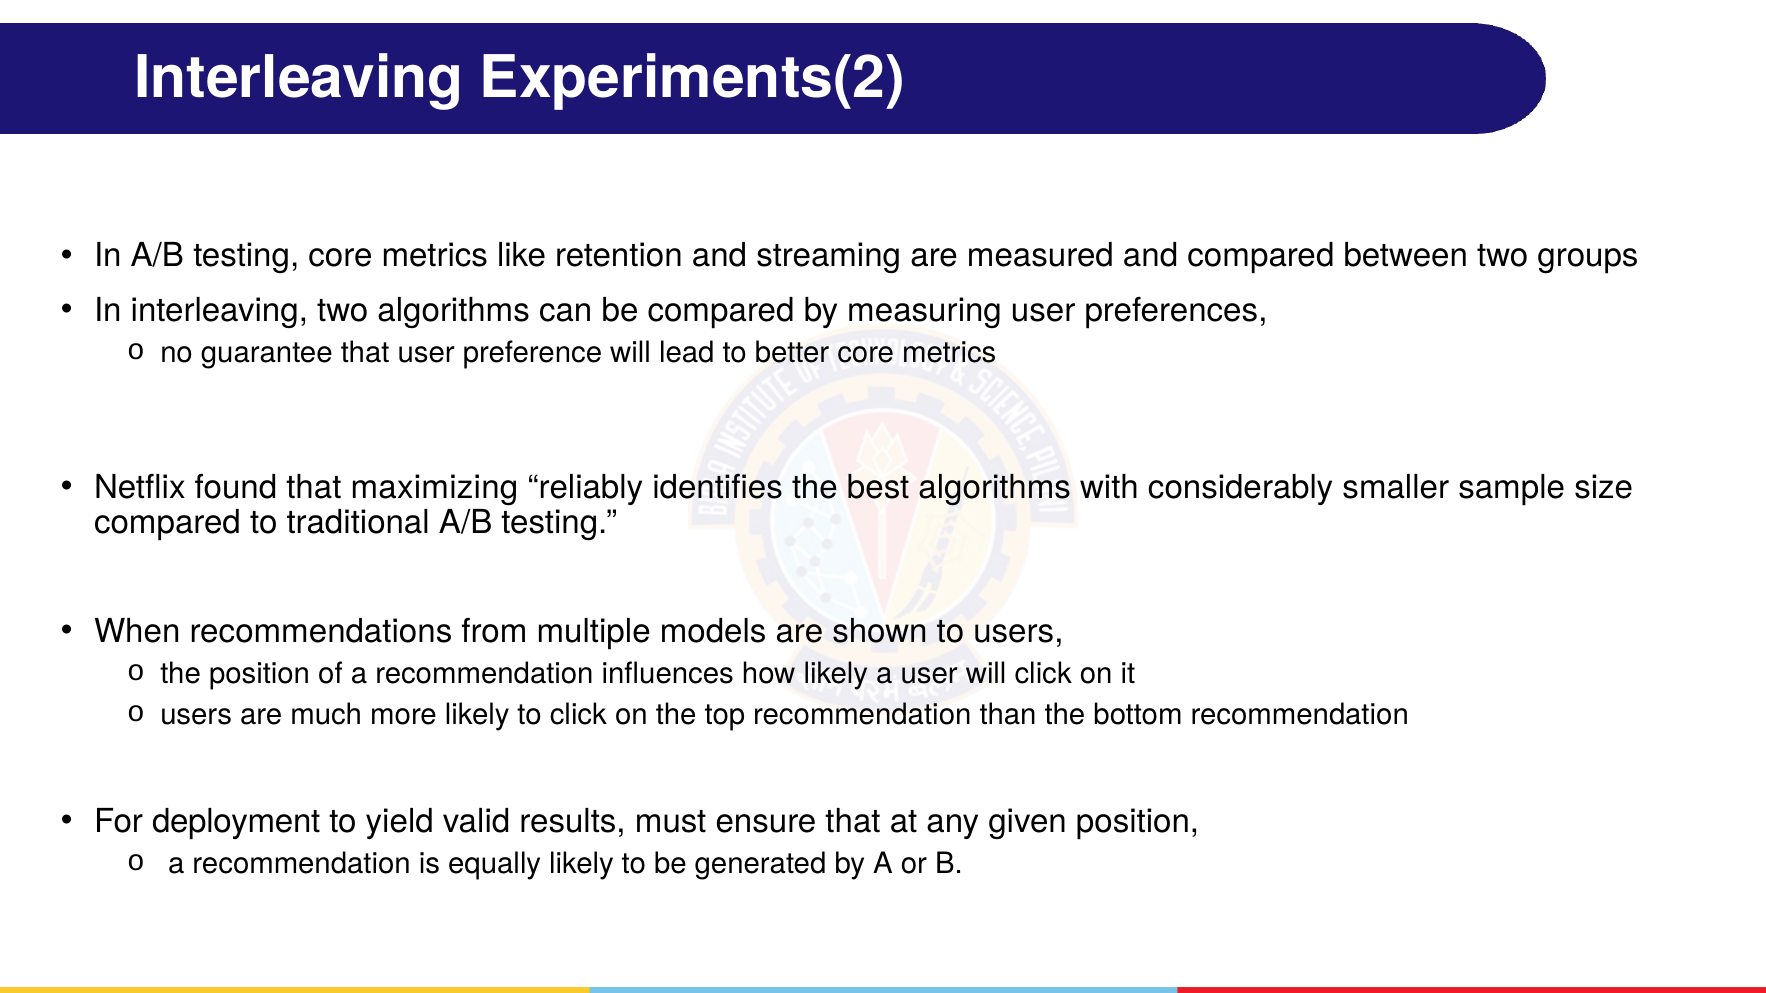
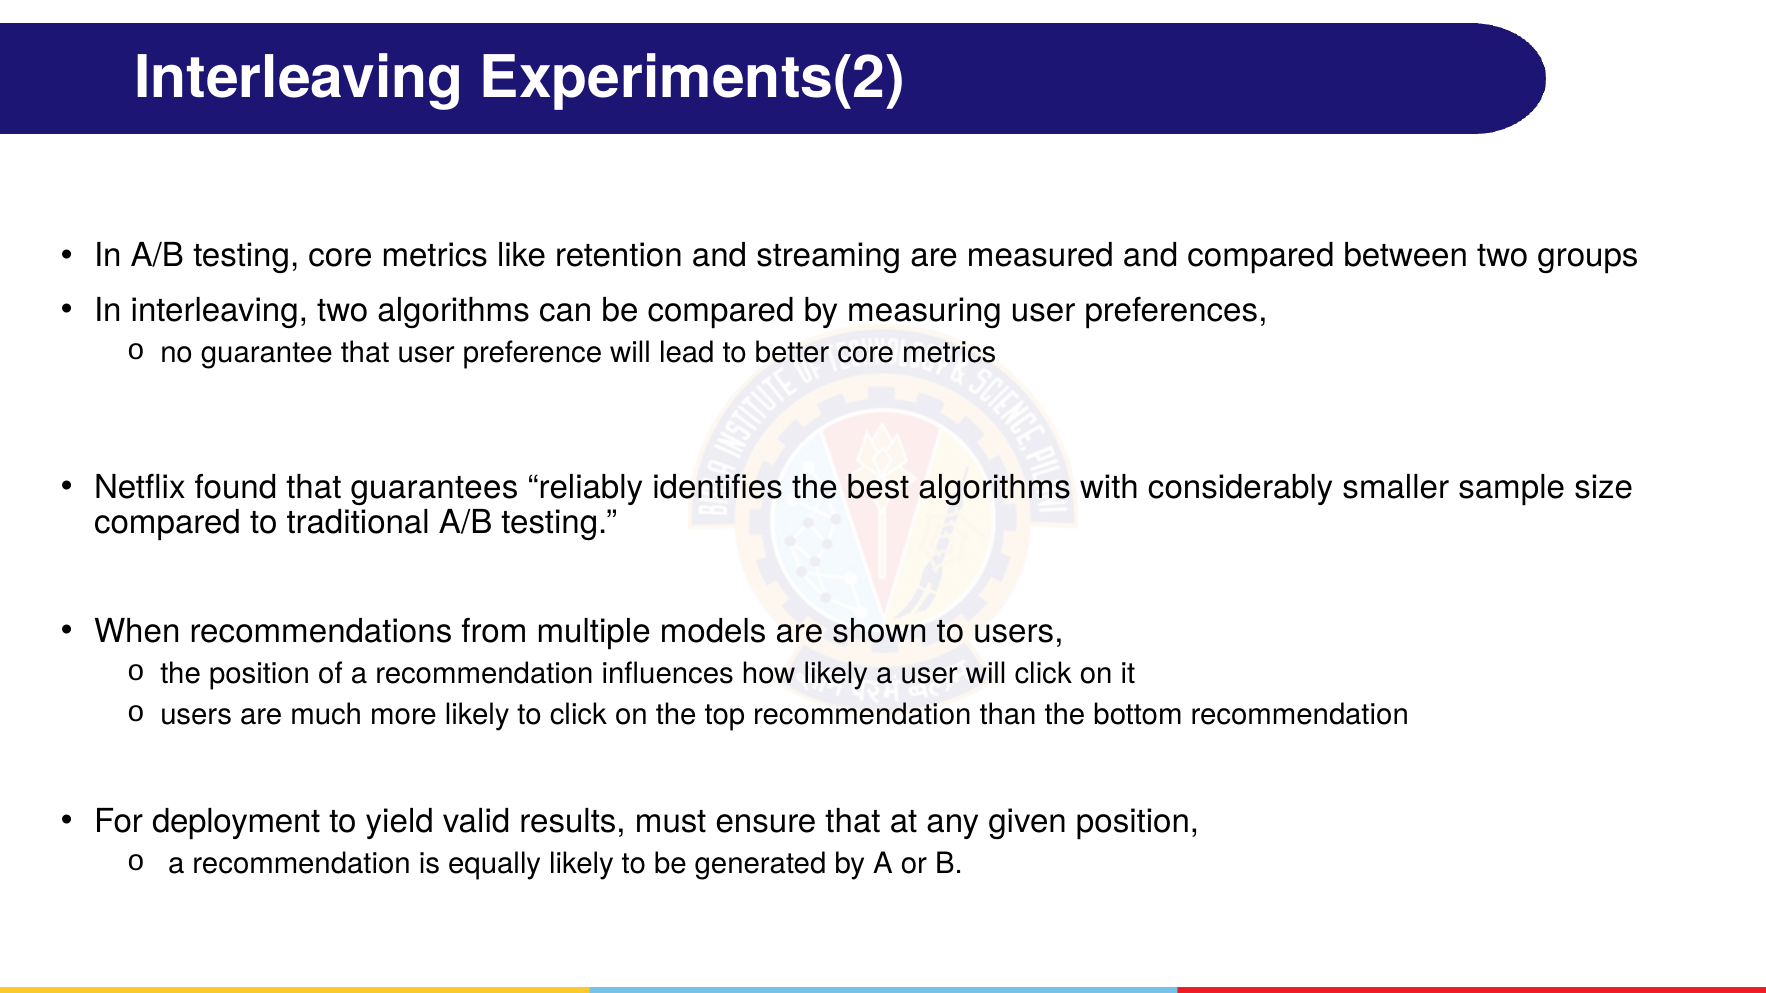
maximizing: maximizing -> guarantees (434, 487)
